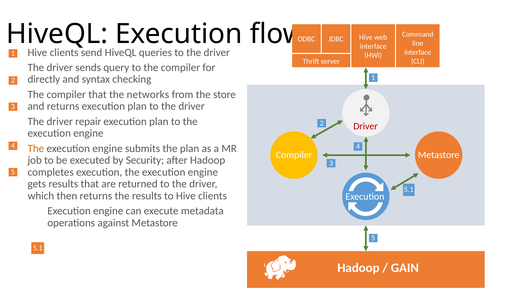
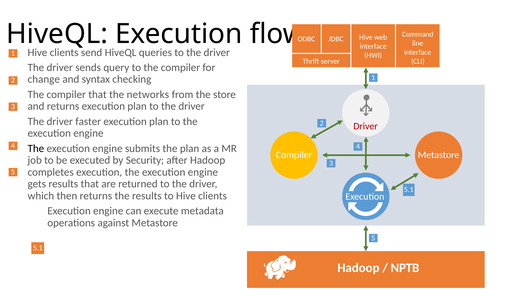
directly: directly -> change (44, 79)
repair: repair -> faster (88, 121)
The colour: orange -> black (36, 148)
GAIN: GAIN -> NPTB (405, 268)
